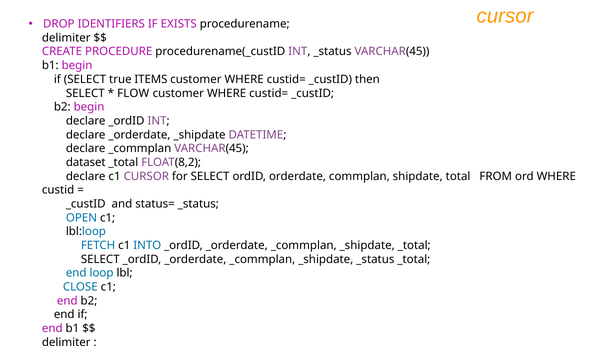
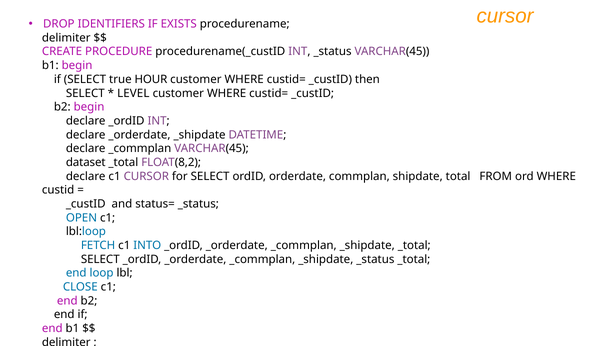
ITEMS: ITEMS -> HOUR (151, 79)
FLOW: FLOW -> LEVEL (133, 93)
